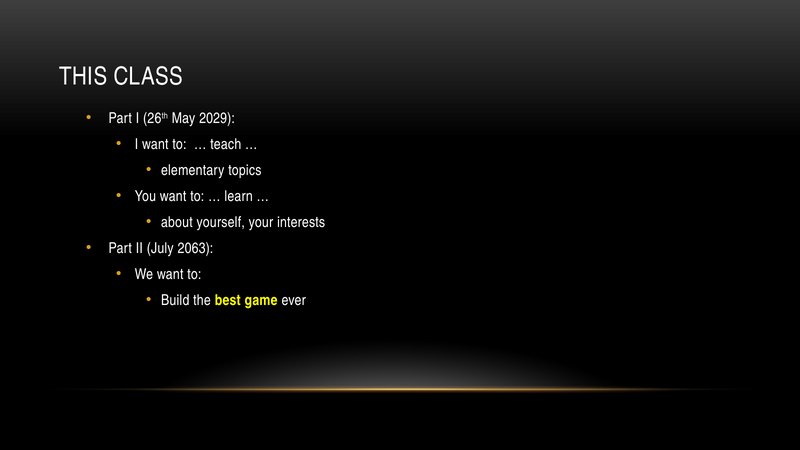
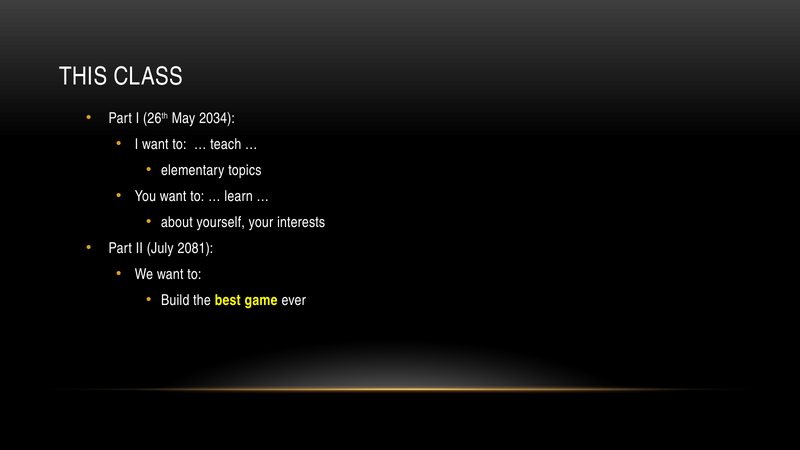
2029: 2029 -> 2034 (217, 118)
2063: 2063 -> 2081 (195, 248)
